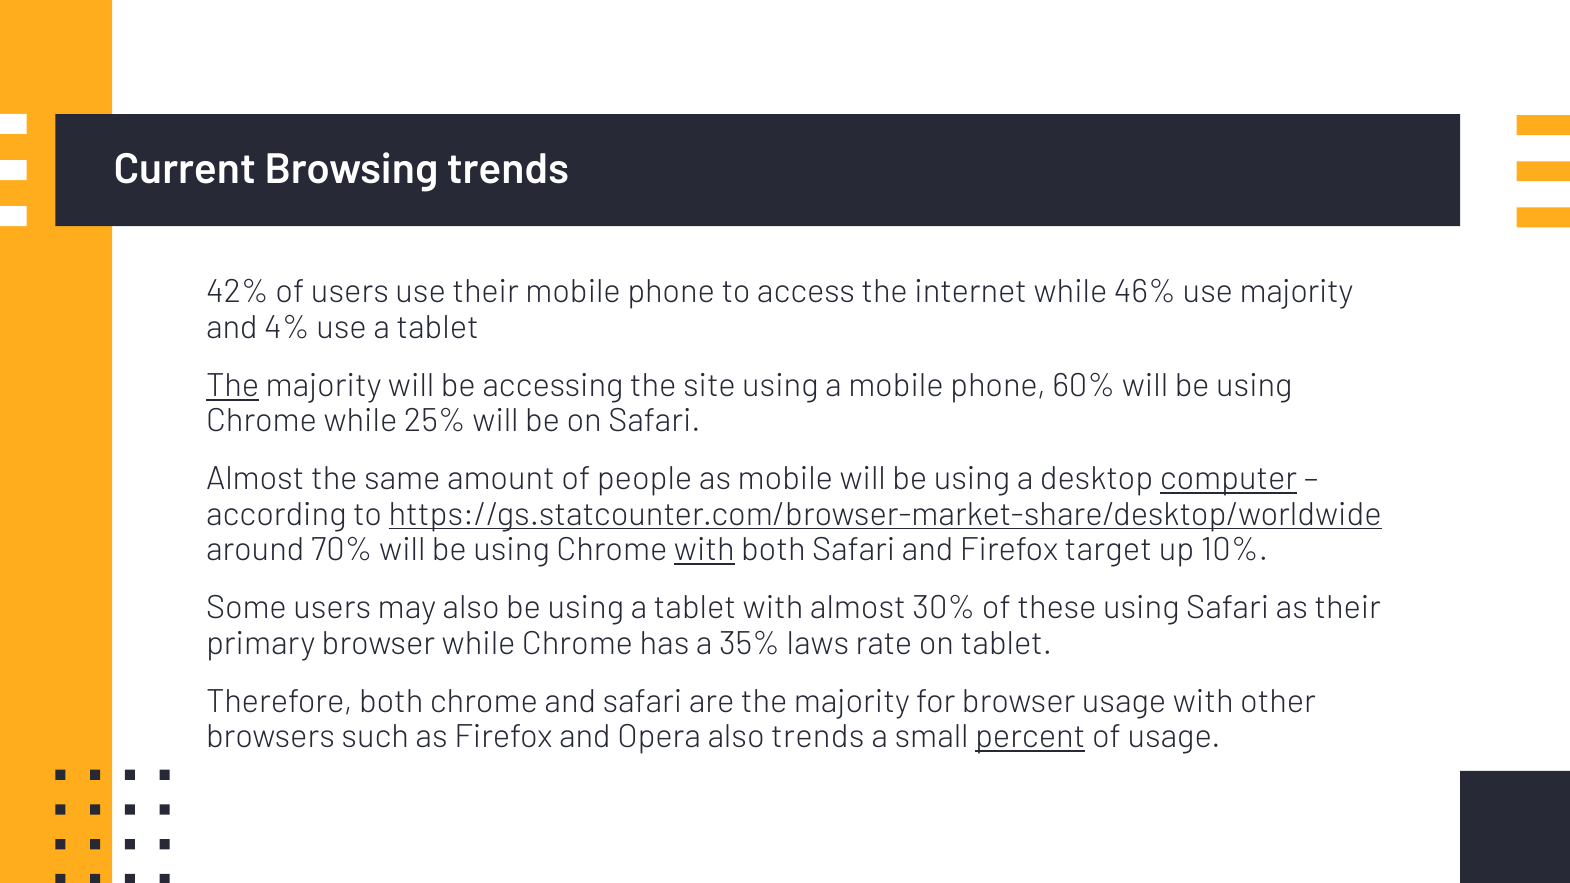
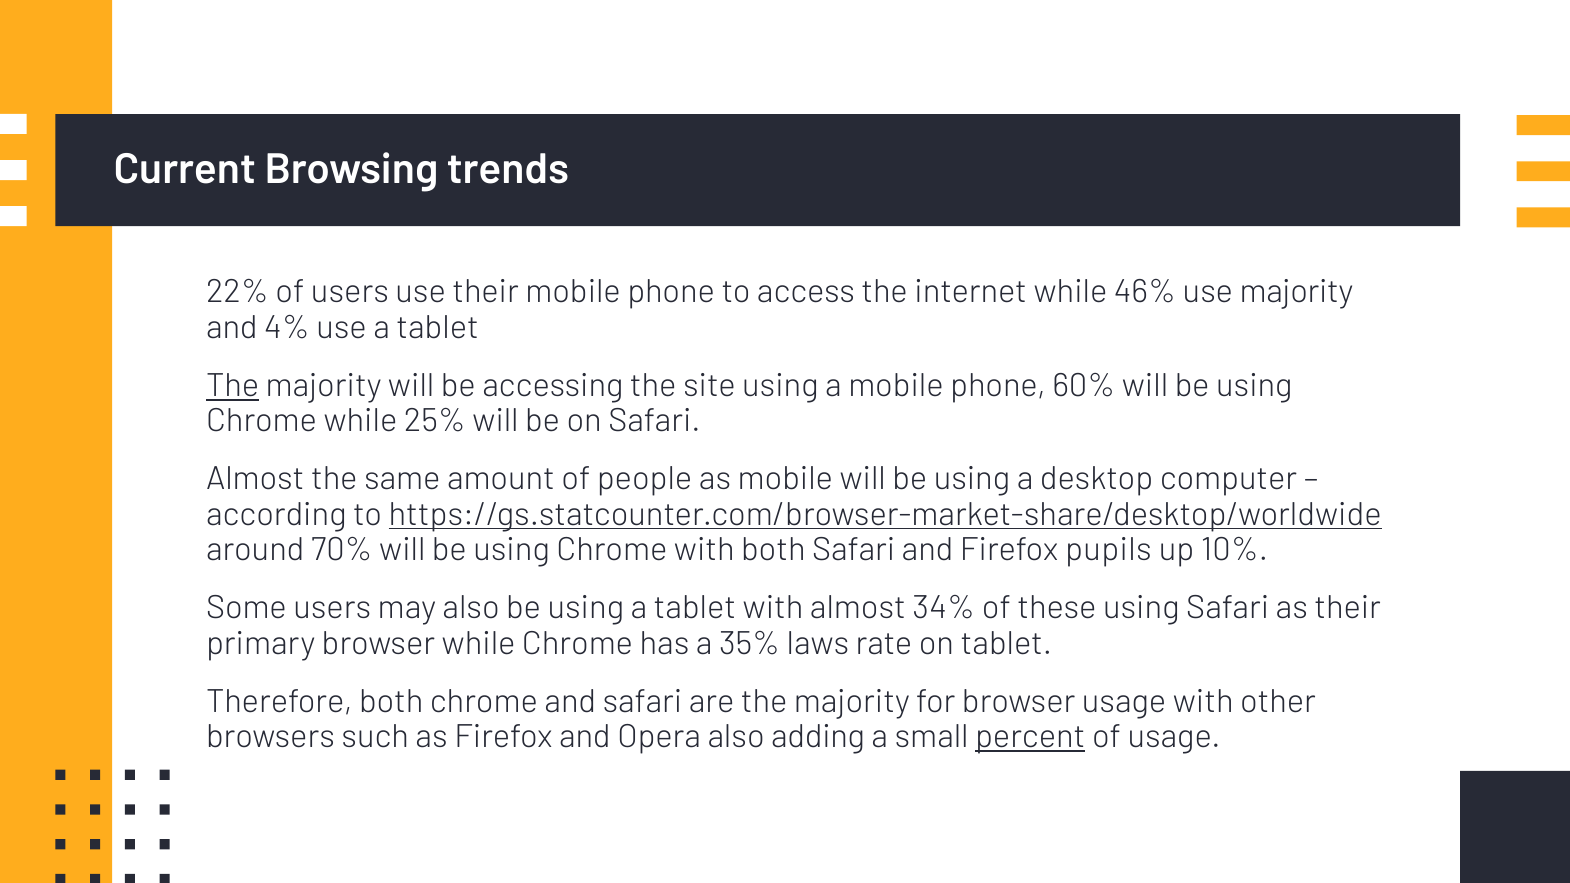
42%: 42% -> 22% (237, 292)
computer underline: present -> none (1228, 479)
with underline: present -> none (704, 550)
target: target -> pupils (1108, 550)
30%: 30% -> 34% (944, 608)
also trends: trends -> adding (818, 737)
